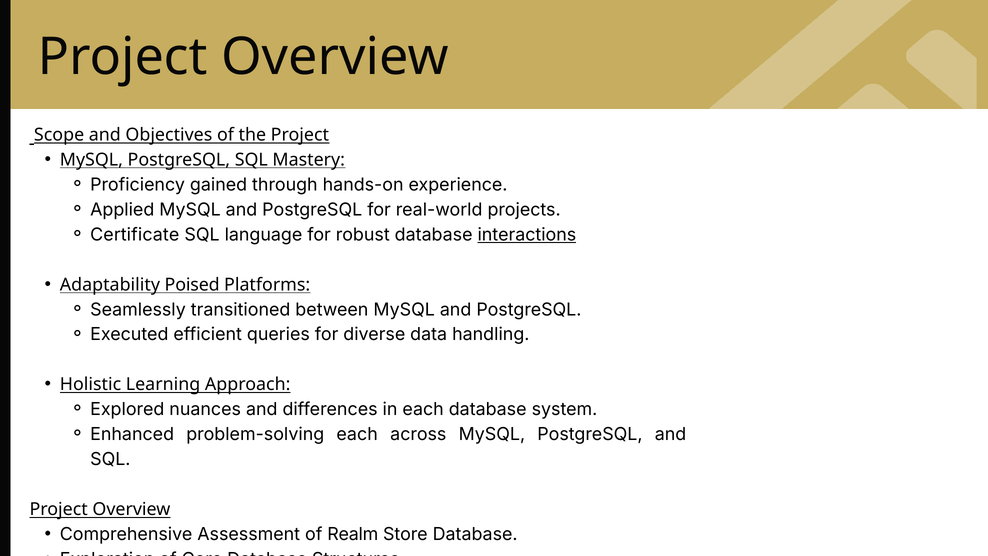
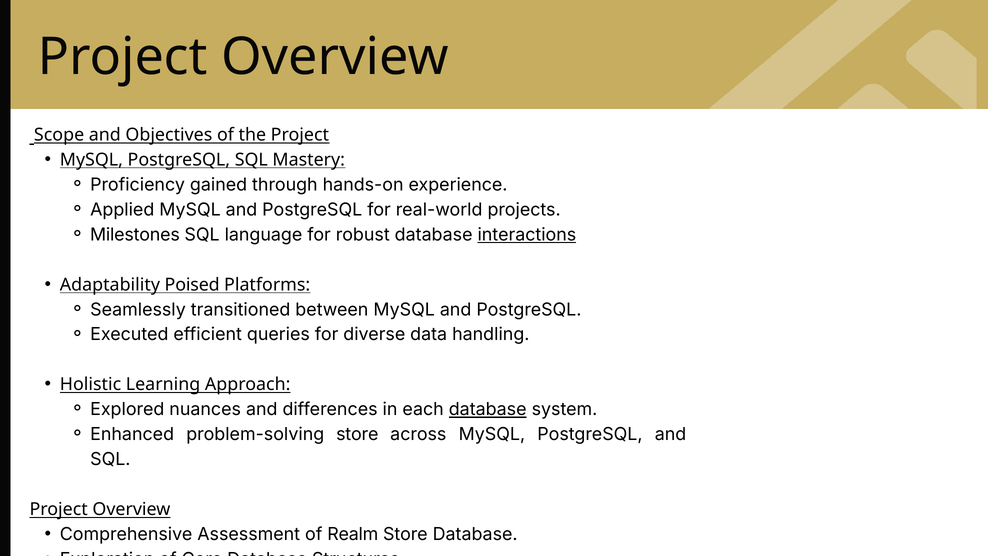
Certificate: Certificate -> Milestones (135, 235)
database underline: none -> present (488, 409)
problem-solving each: each -> store (357, 434)
